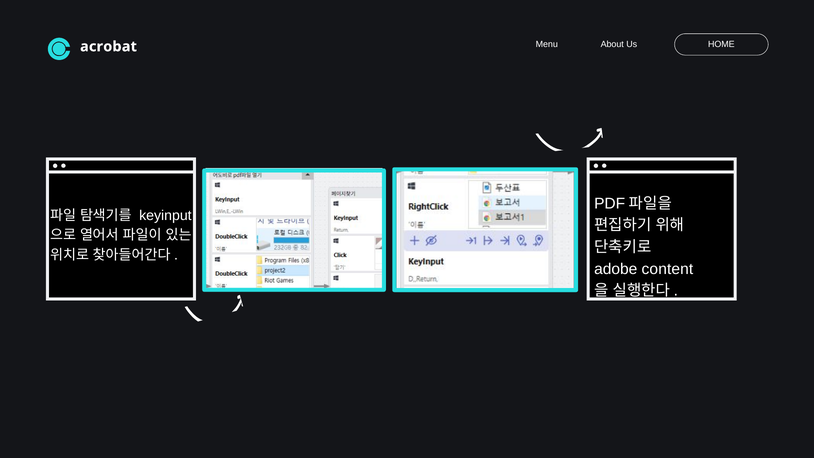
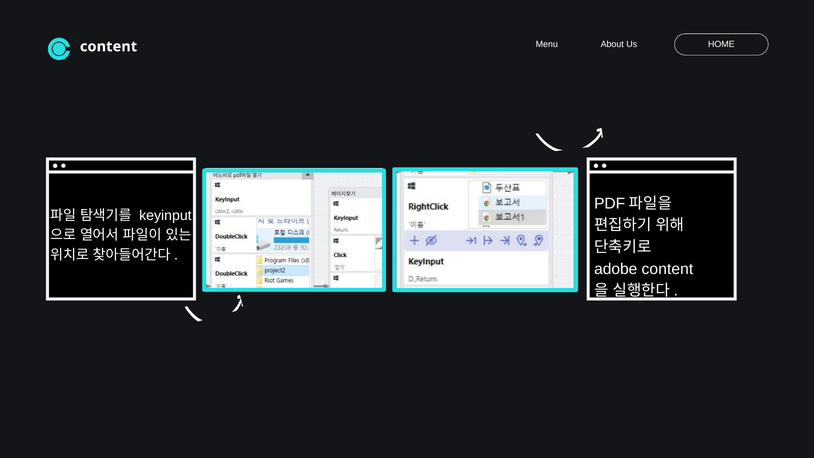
acrobat: acrobat -> content (109, 47)
